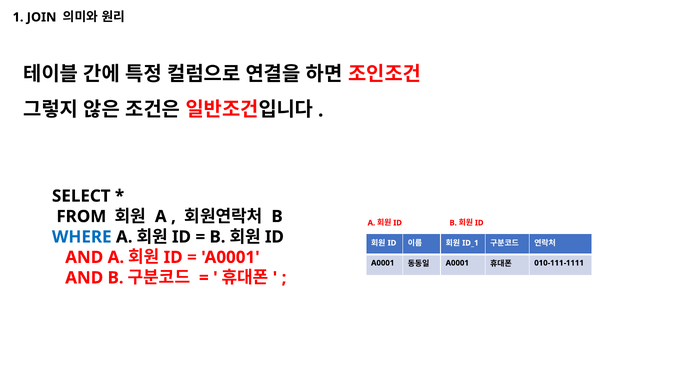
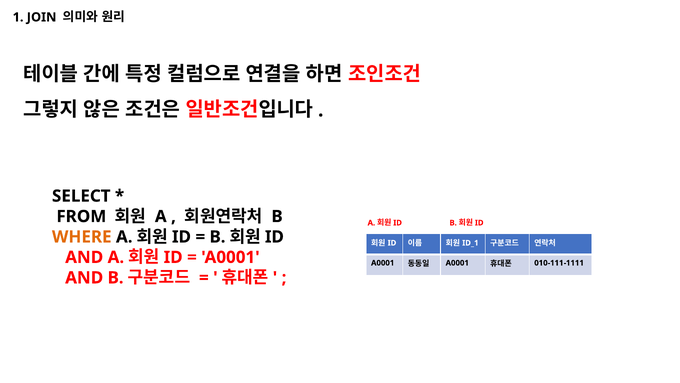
WHERE colour: blue -> orange (82, 237)
